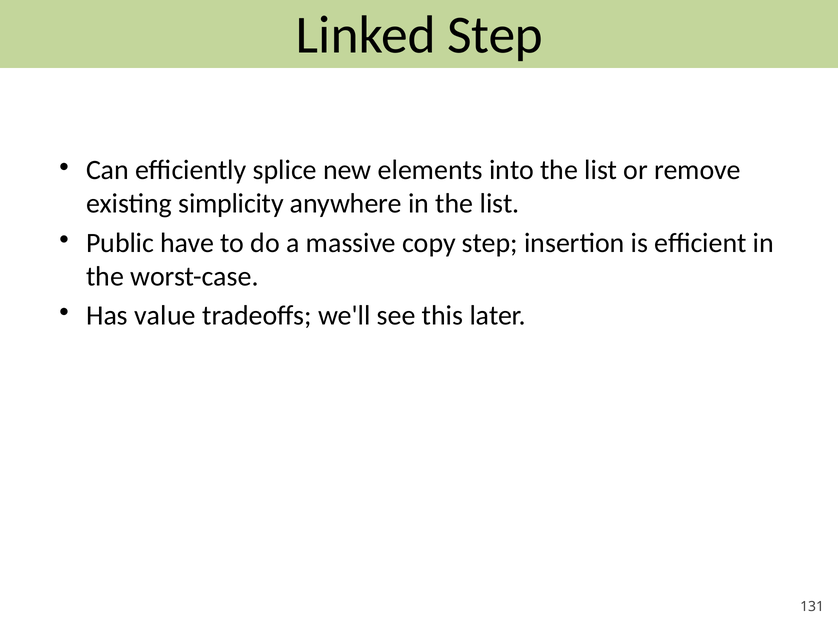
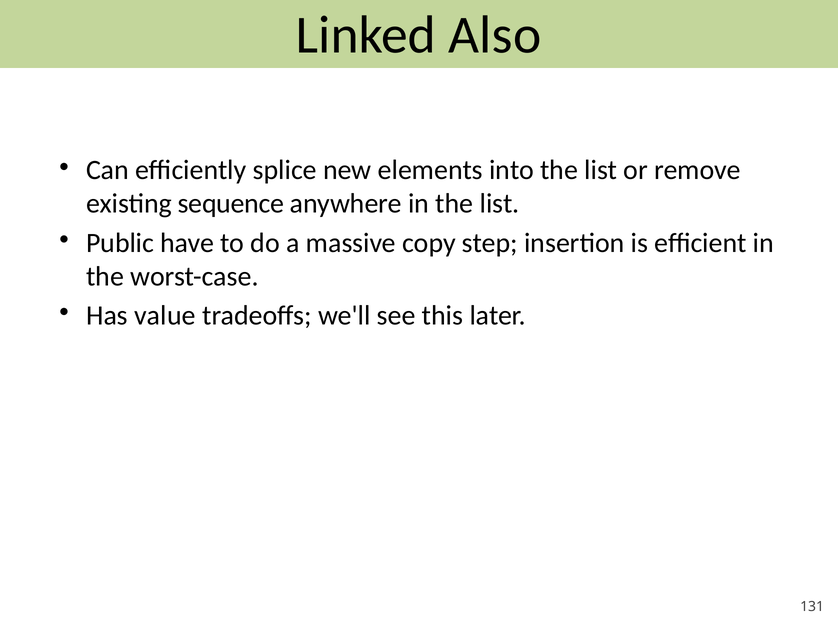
Linked Step: Step -> Also (495, 35)
simplicity: simplicity -> sequence (231, 204)
